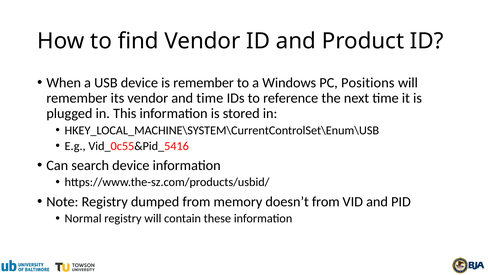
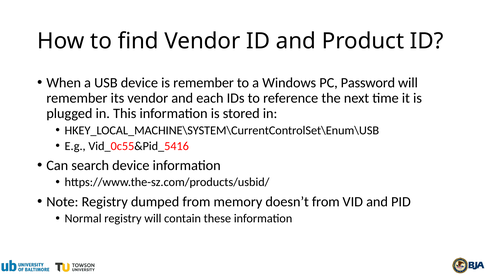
Positions: Positions -> Password (368, 83)
and time: time -> each (210, 98)
